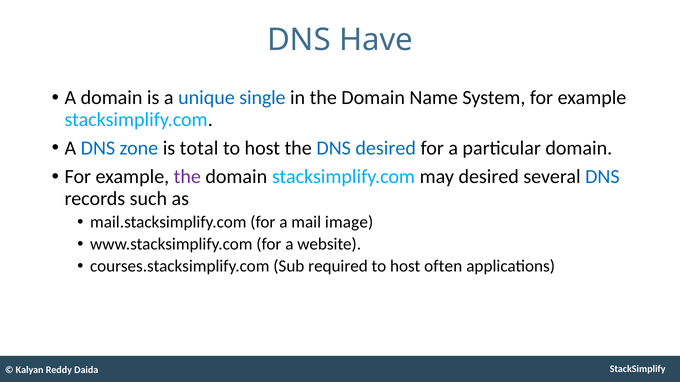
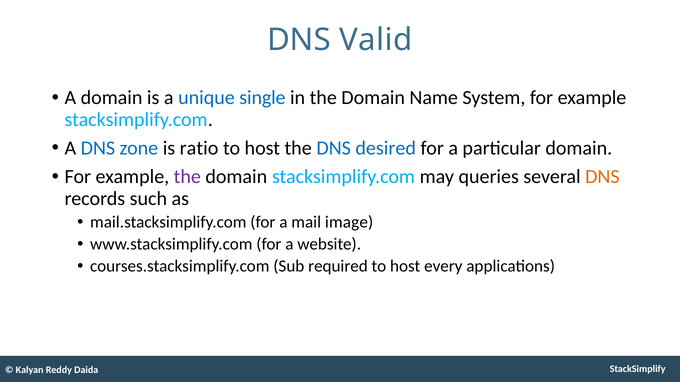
Have: Have -> Valid (376, 40)
total: total -> ratio (199, 148)
may desired: desired -> queries (489, 177)
DNS colour: blue -> orange (602, 177)
often: often -> every (443, 266)
